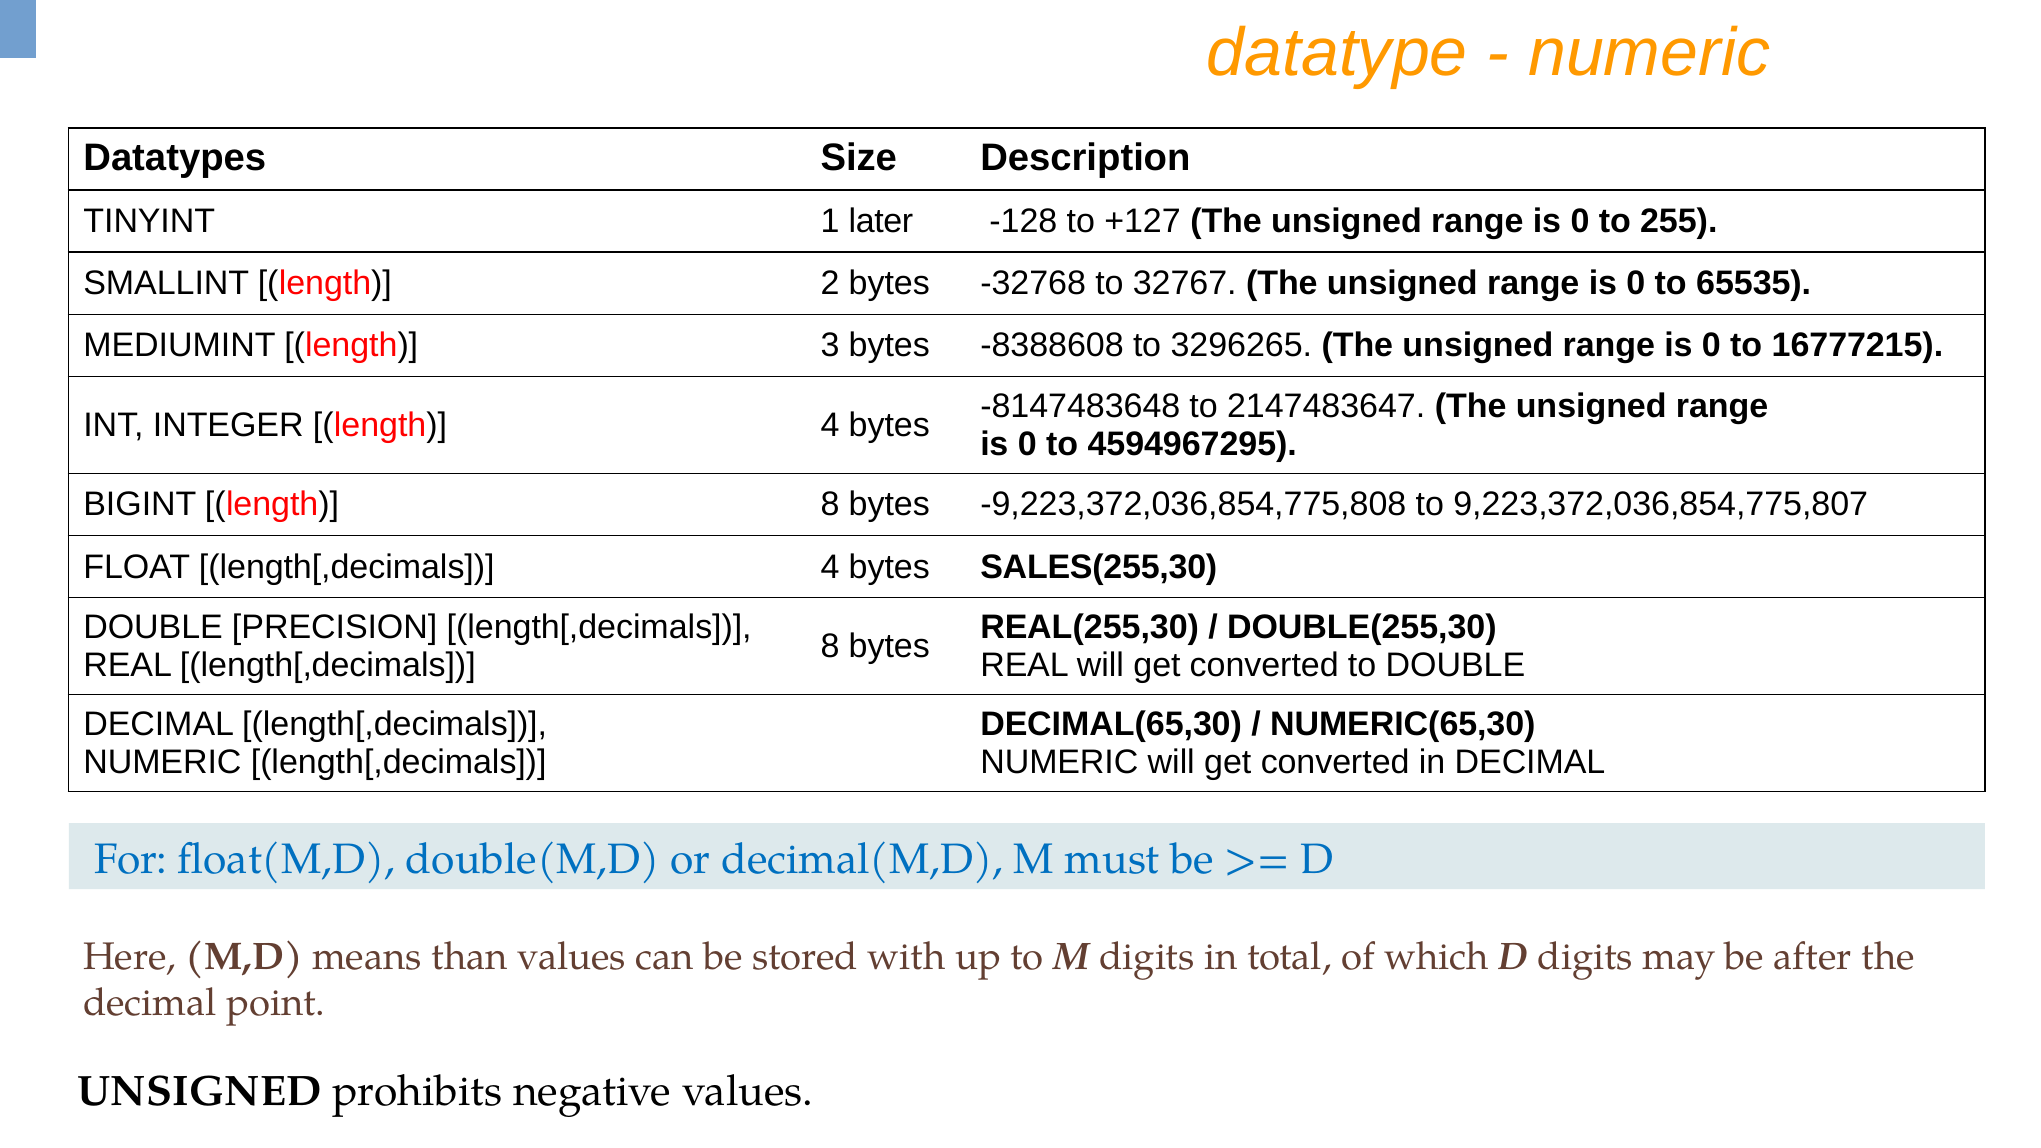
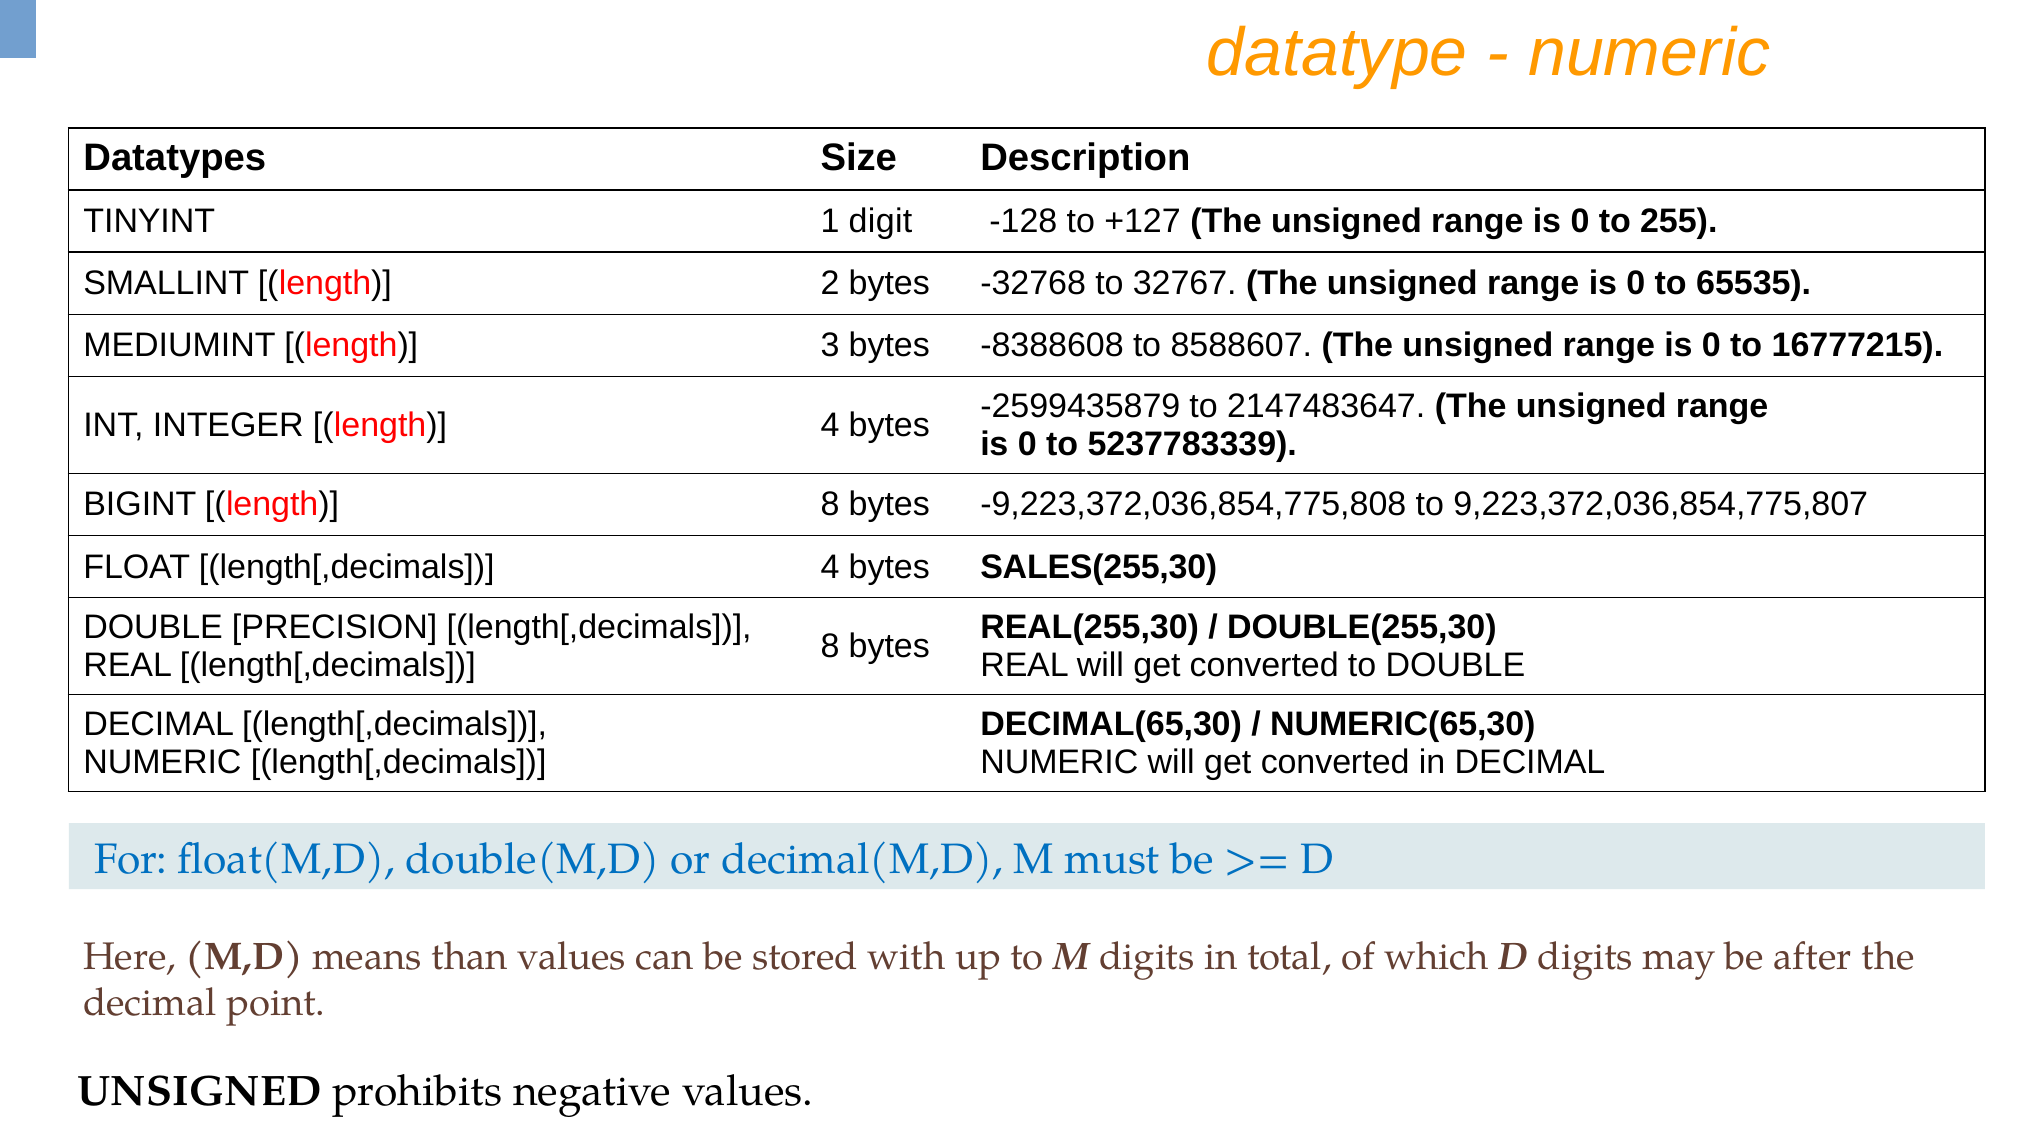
later: later -> digit (881, 222)
3296265: 3296265 -> 8588607 (1241, 346)
-8147483648: -8147483648 -> -2599435879 (1080, 406)
4594967295: 4594967295 -> 5237783339 (1192, 444)
